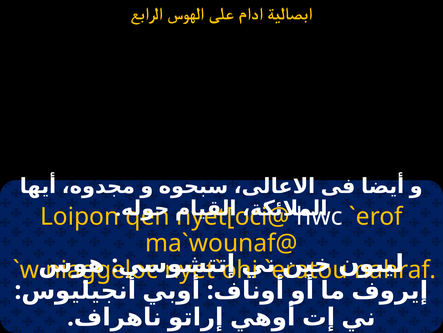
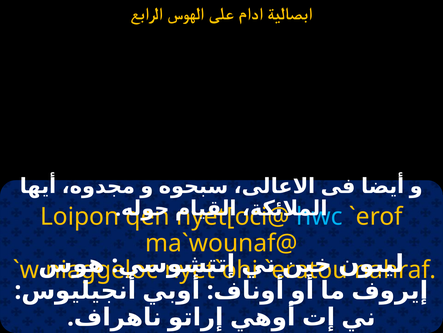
hwc colour: white -> light blue (319, 216)
